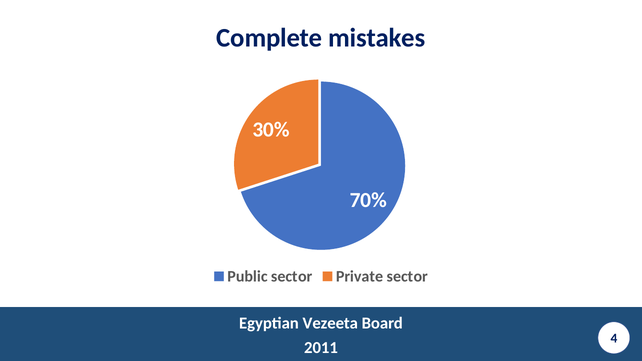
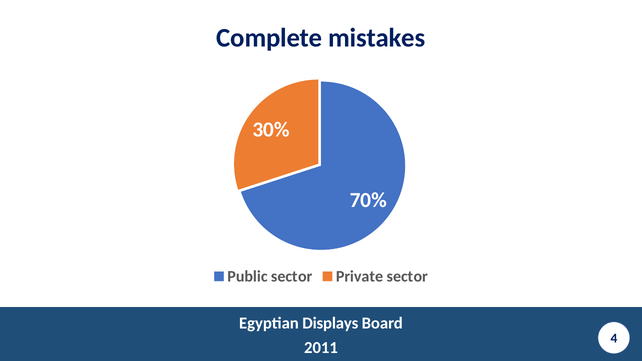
Vezeeta: Vezeeta -> Displays (330, 323)
